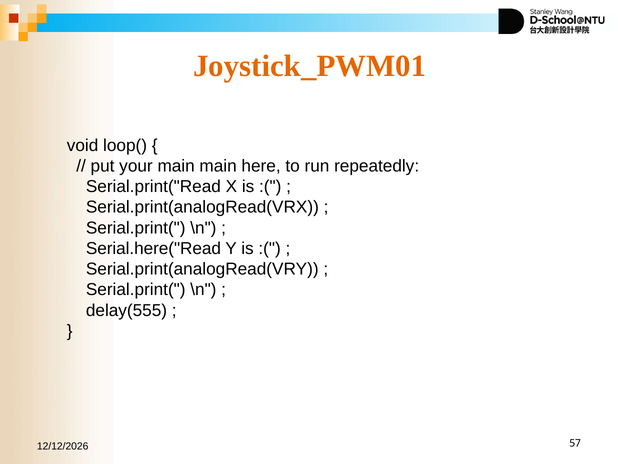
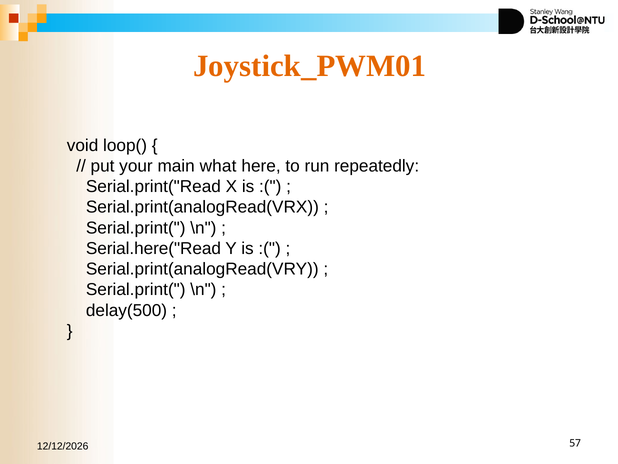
main main: main -> what (218, 166)
delay(555: delay(555 -> delay(500 (126, 310)
